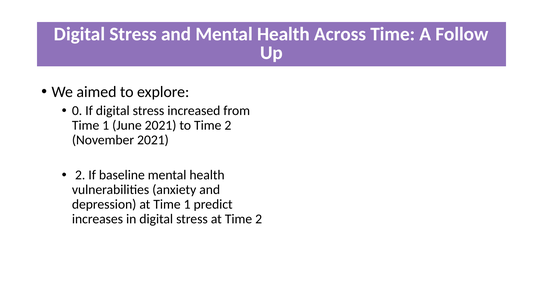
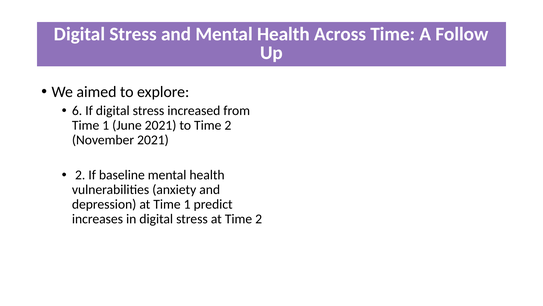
0: 0 -> 6 (77, 111)
